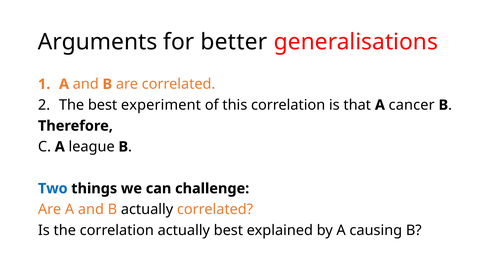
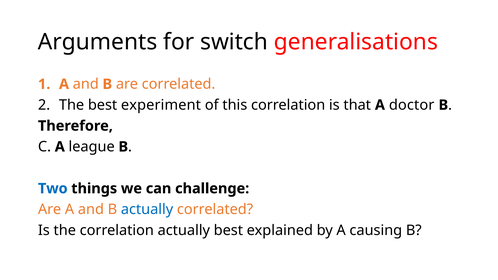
better: better -> switch (234, 42)
cancer: cancer -> doctor (412, 105)
actually colour: black -> blue (147, 209)
